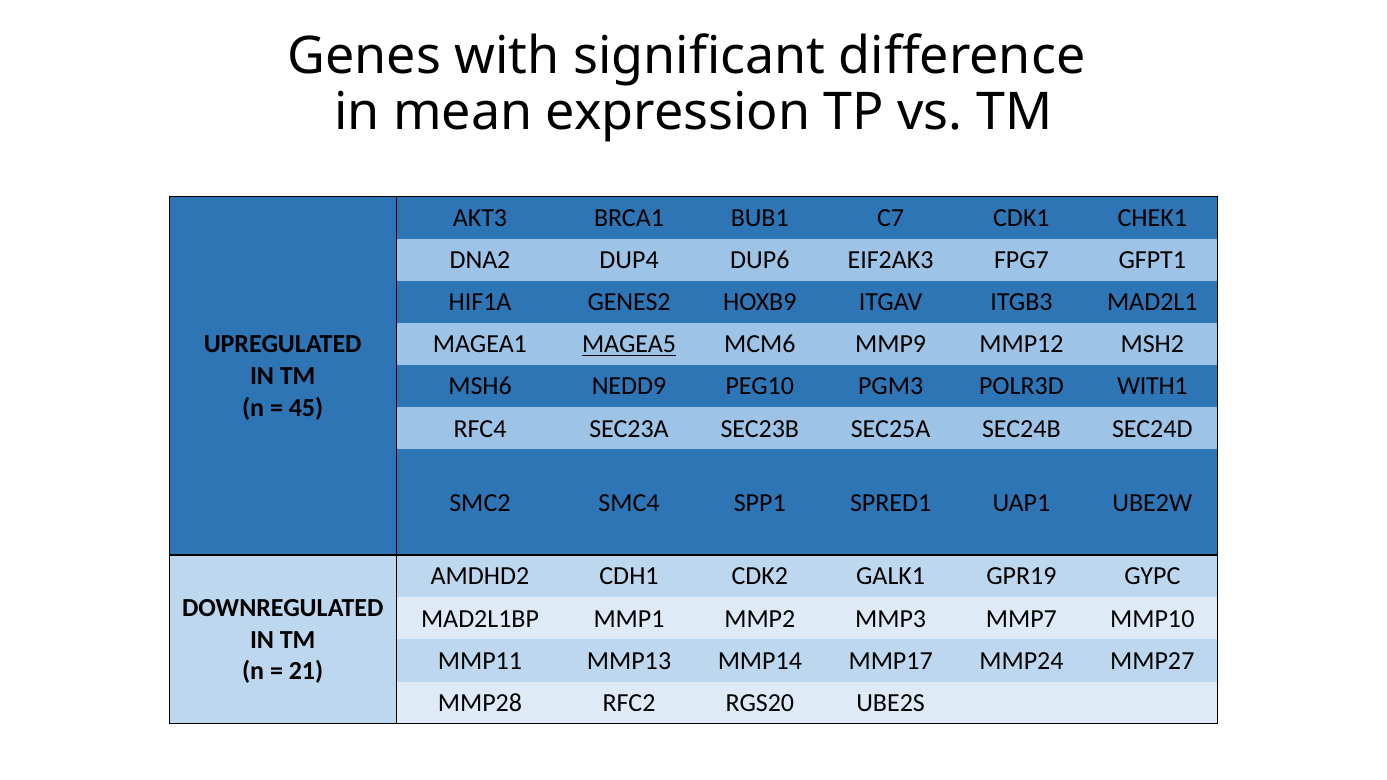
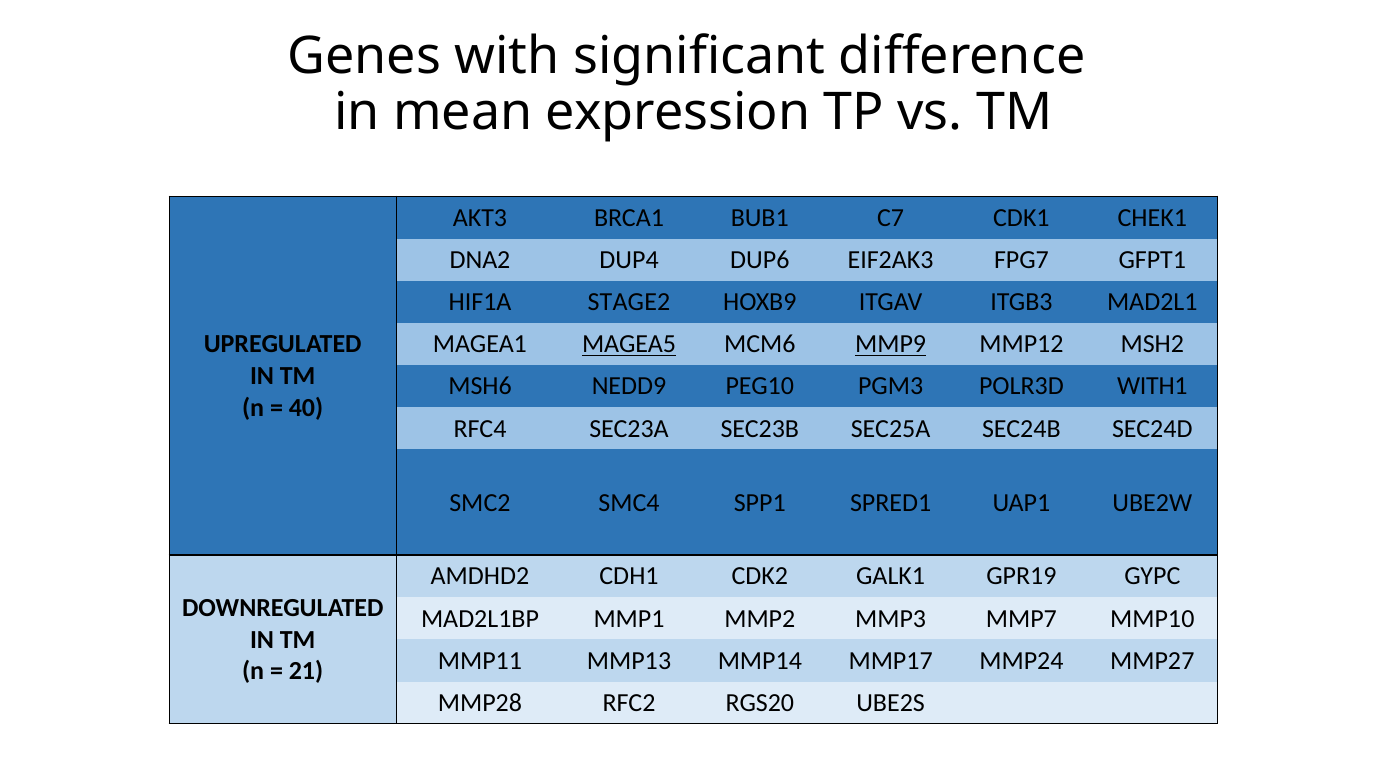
GENES2: GENES2 -> STAGE2 (629, 302)
MMP9 underline: none -> present (891, 344)
45: 45 -> 40 (306, 408)
